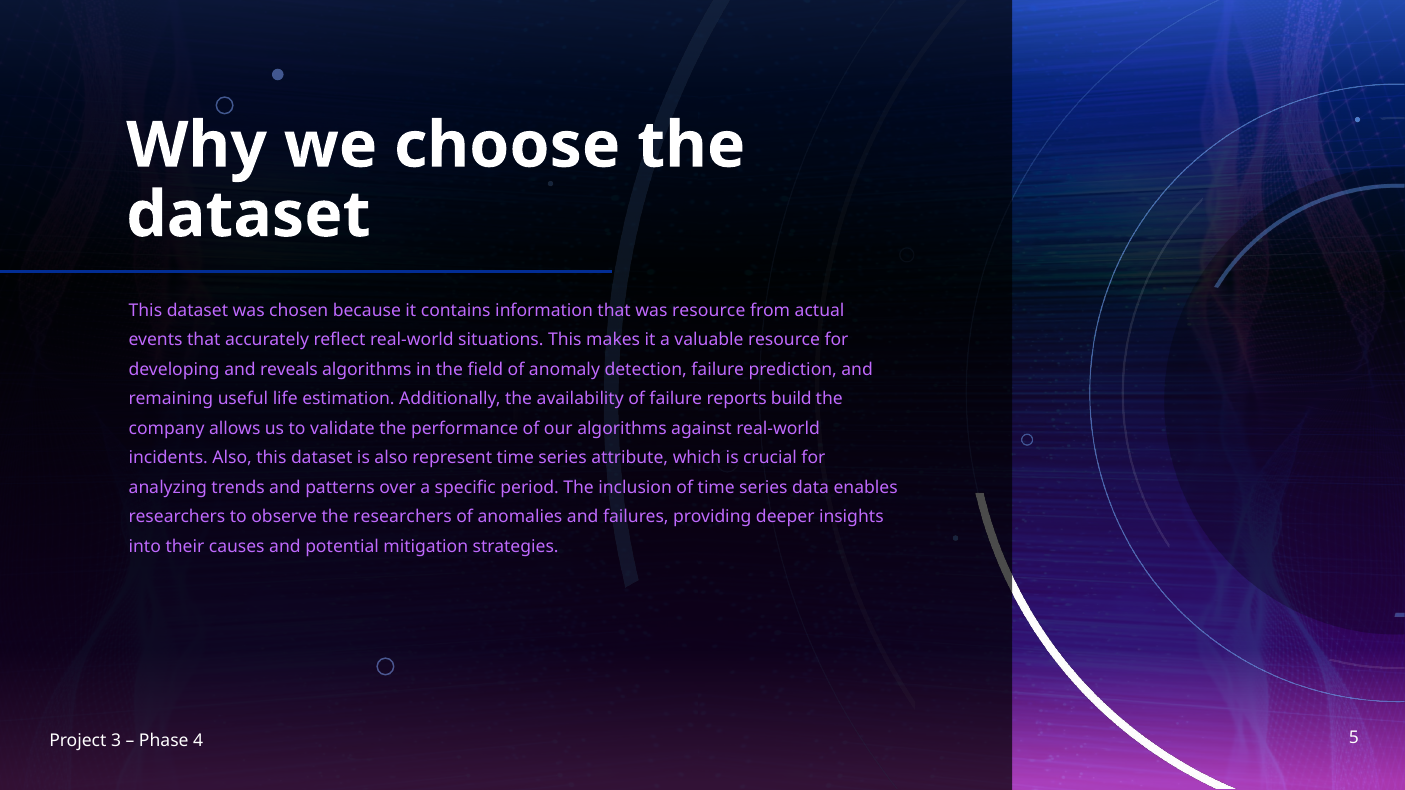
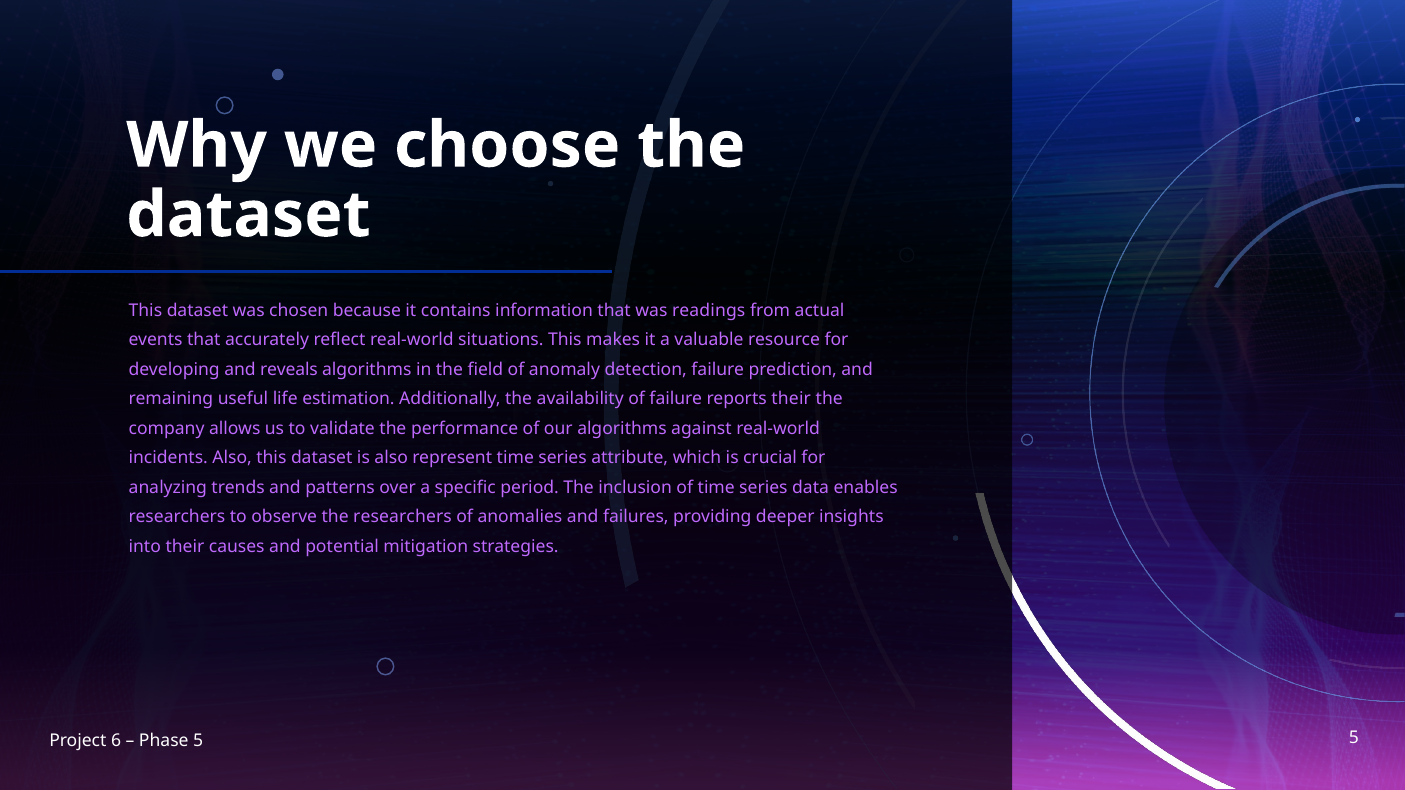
was resource: resource -> readings (709, 310)
reports build: build -> their (791, 399)
3: 3 -> 6 (116, 741)
Phase 4: 4 -> 5 (198, 741)
